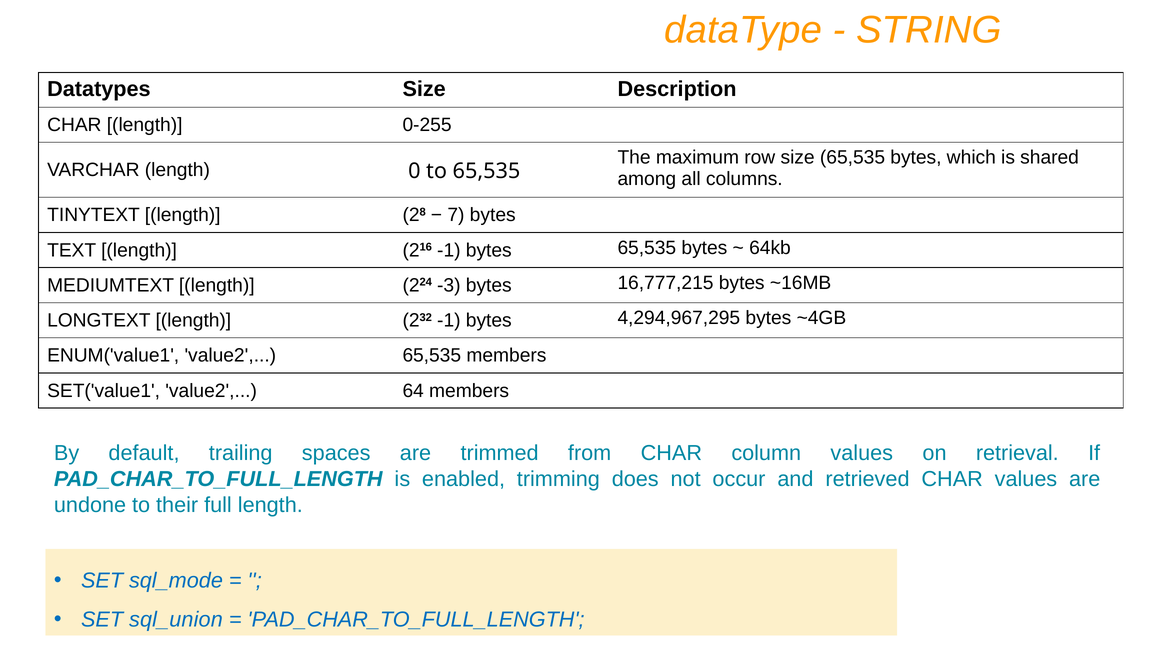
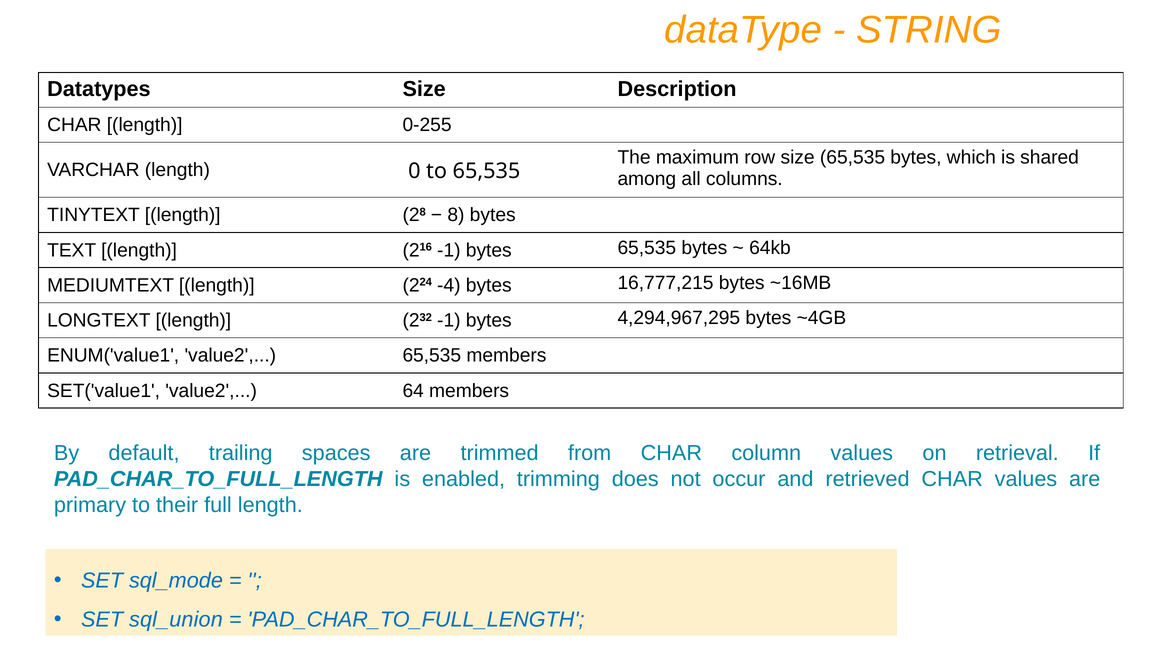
7: 7 -> 8 (456, 215)
-3: -3 -> -4 (449, 285)
undone: undone -> primary (90, 505)
